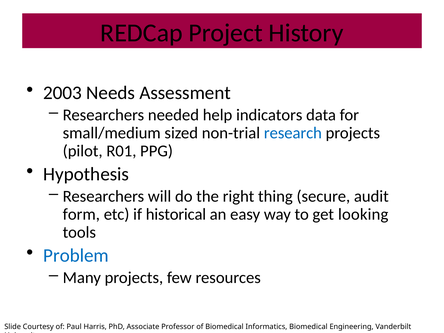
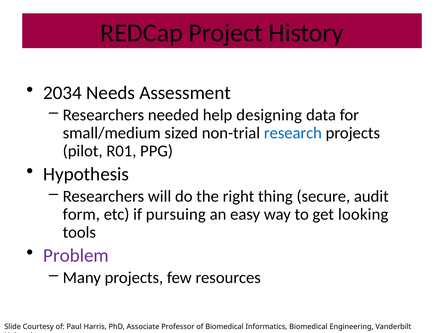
2003: 2003 -> 2034 (63, 93)
indicators: indicators -> designing (269, 115)
historical: historical -> pursuing (176, 214)
Problem colour: blue -> purple (76, 255)
